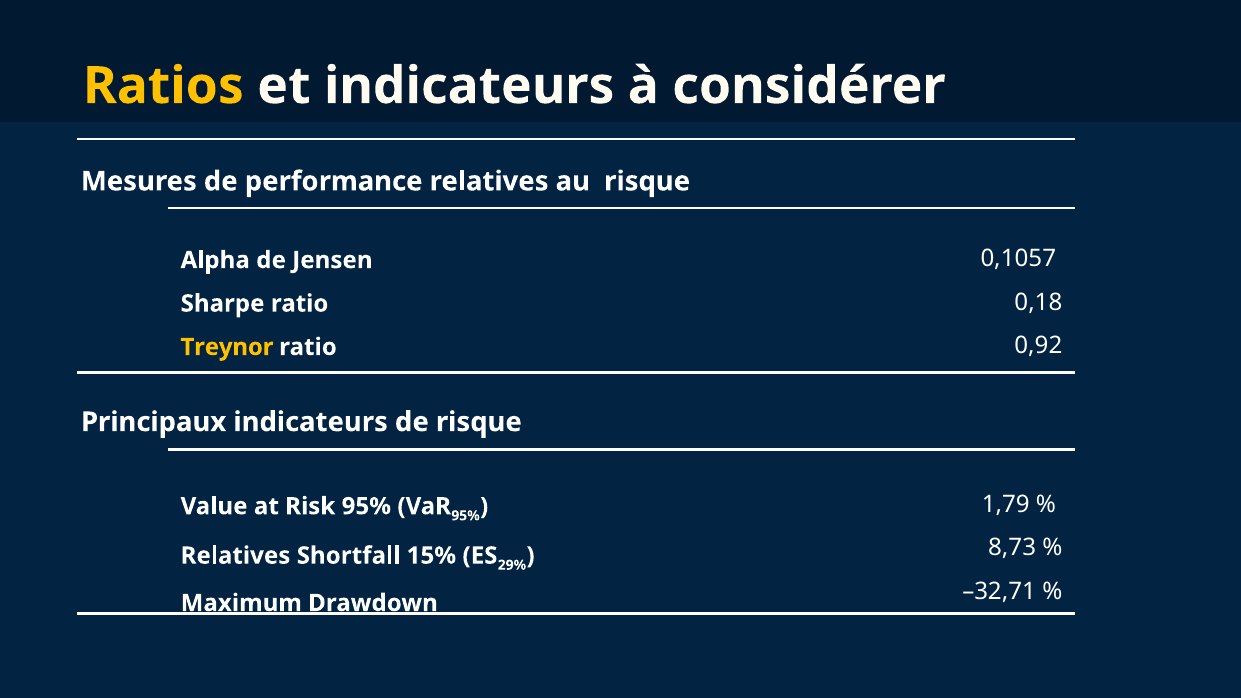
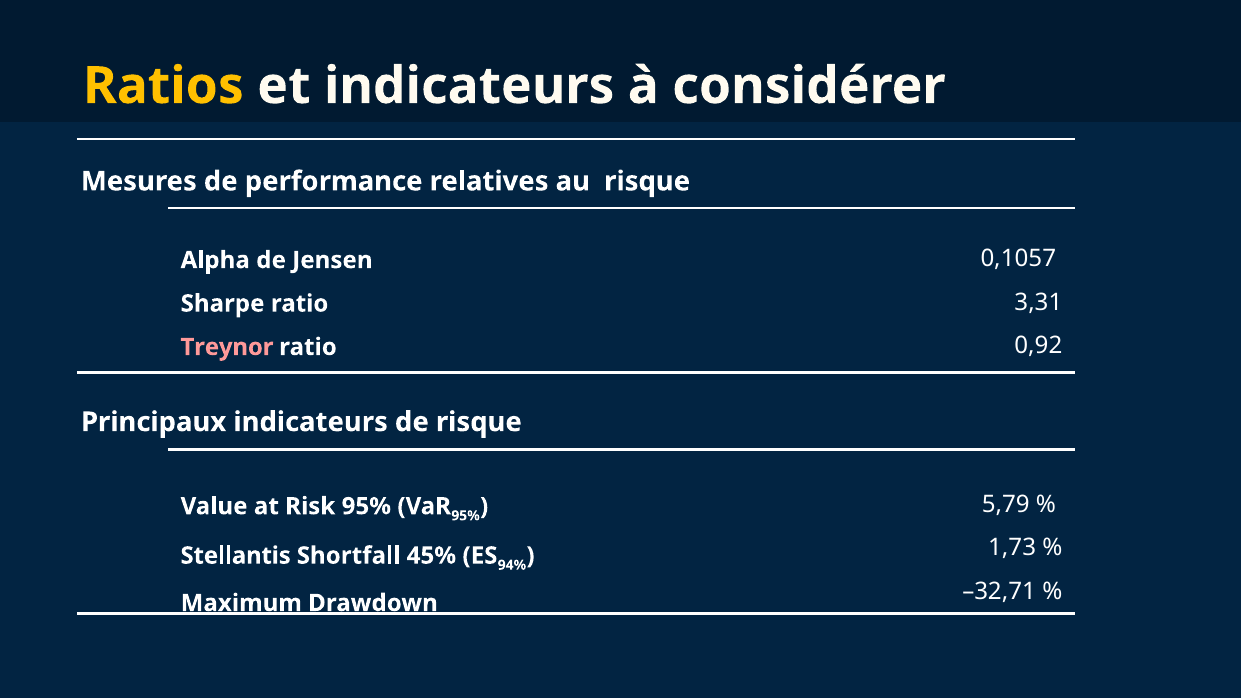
0,18: 0,18 -> 3,31 (1038, 302)
Treynor colour: yellow -> pink (227, 347)
1,79: 1,79 -> 5,79 (1006, 504)
8,73: 8,73 -> 1,73 (1012, 548)
Relatives: Relatives -> Stellantis (236, 556)
15%: 15% -> 45% (431, 556)
29%: 29% -> 94% (512, 565)
